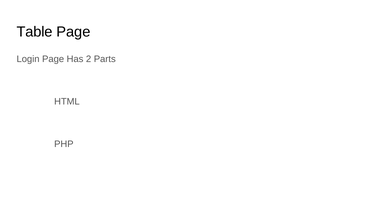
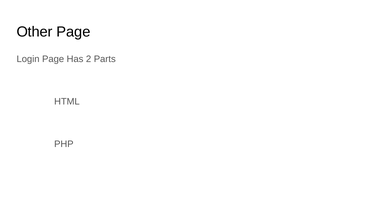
Table: Table -> Other (35, 32)
